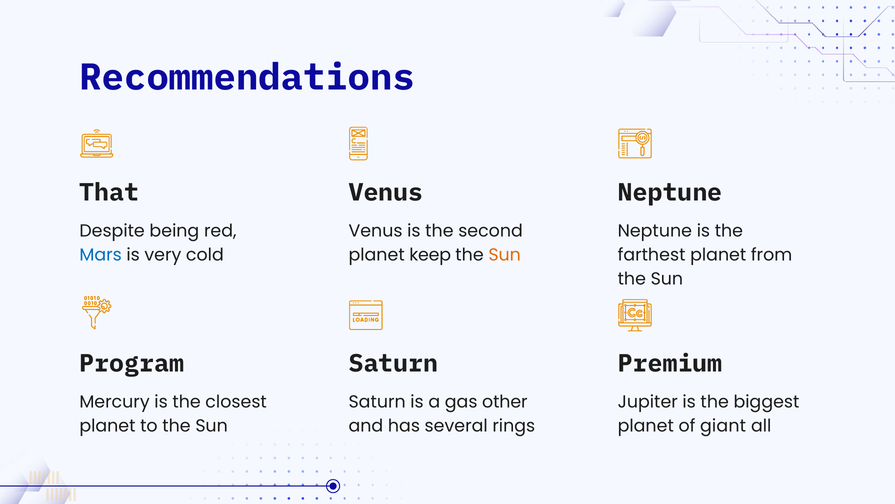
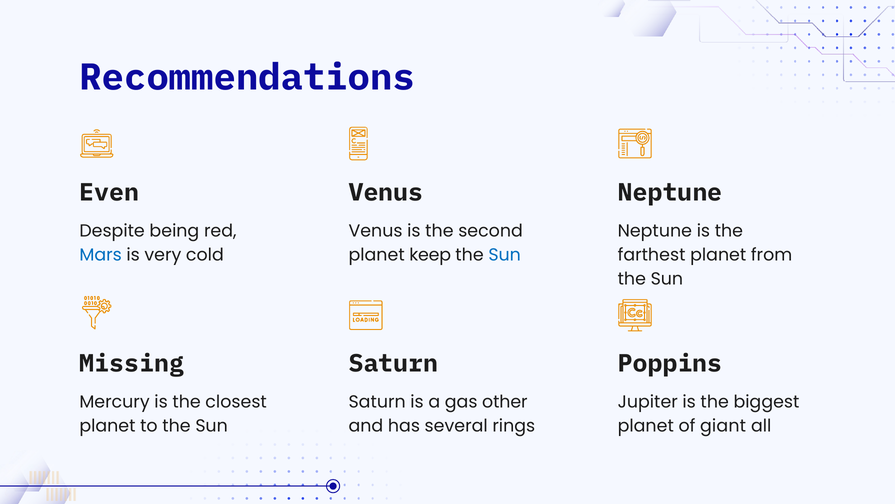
That: That -> Even (109, 192)
Sun colour: orange -> blue (505, 255)
Program: Program -> Missing (132, 363)
Premium: Premium -> Poppins (670, 363)
